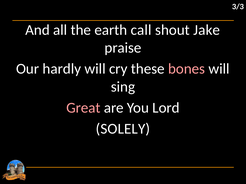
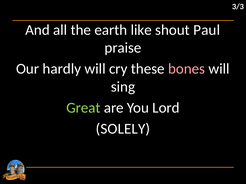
call: call -> like (141, 30)
Jake: Jake -> Paul (207, 30)
Great colour: pink -> light green (83, 108)
